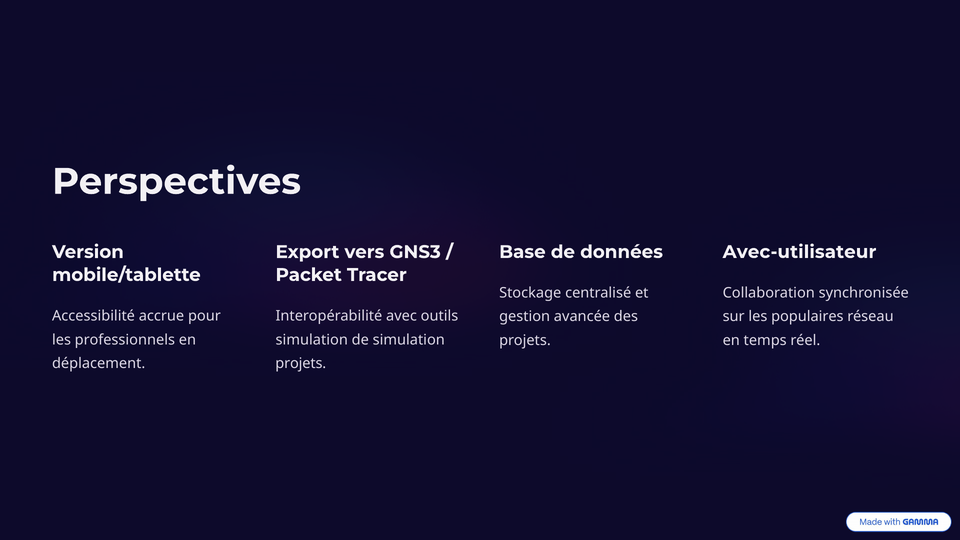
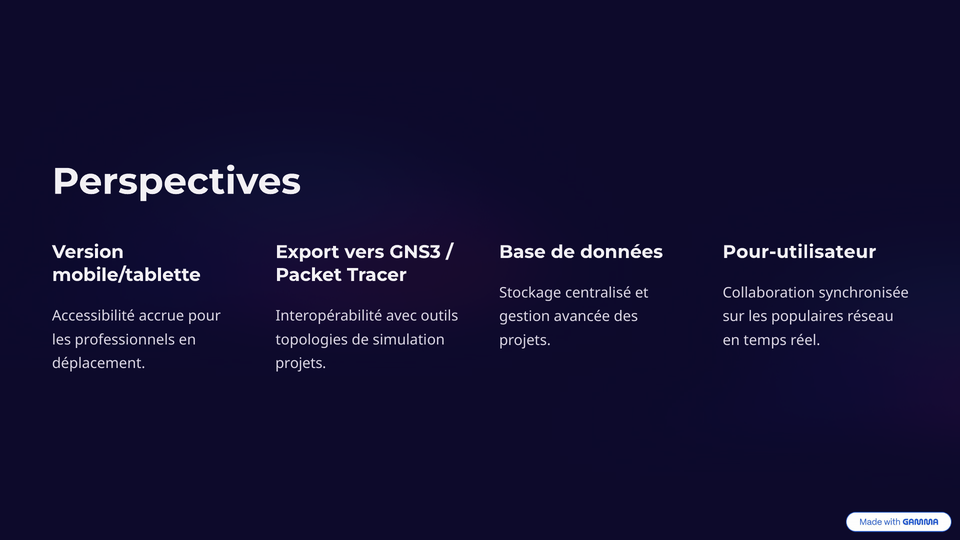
Avec-utilisateur: Avec-utilisateur -> Pour-utilisateur (799, 252)
simulation: simulation -> topologies (312, 340)
